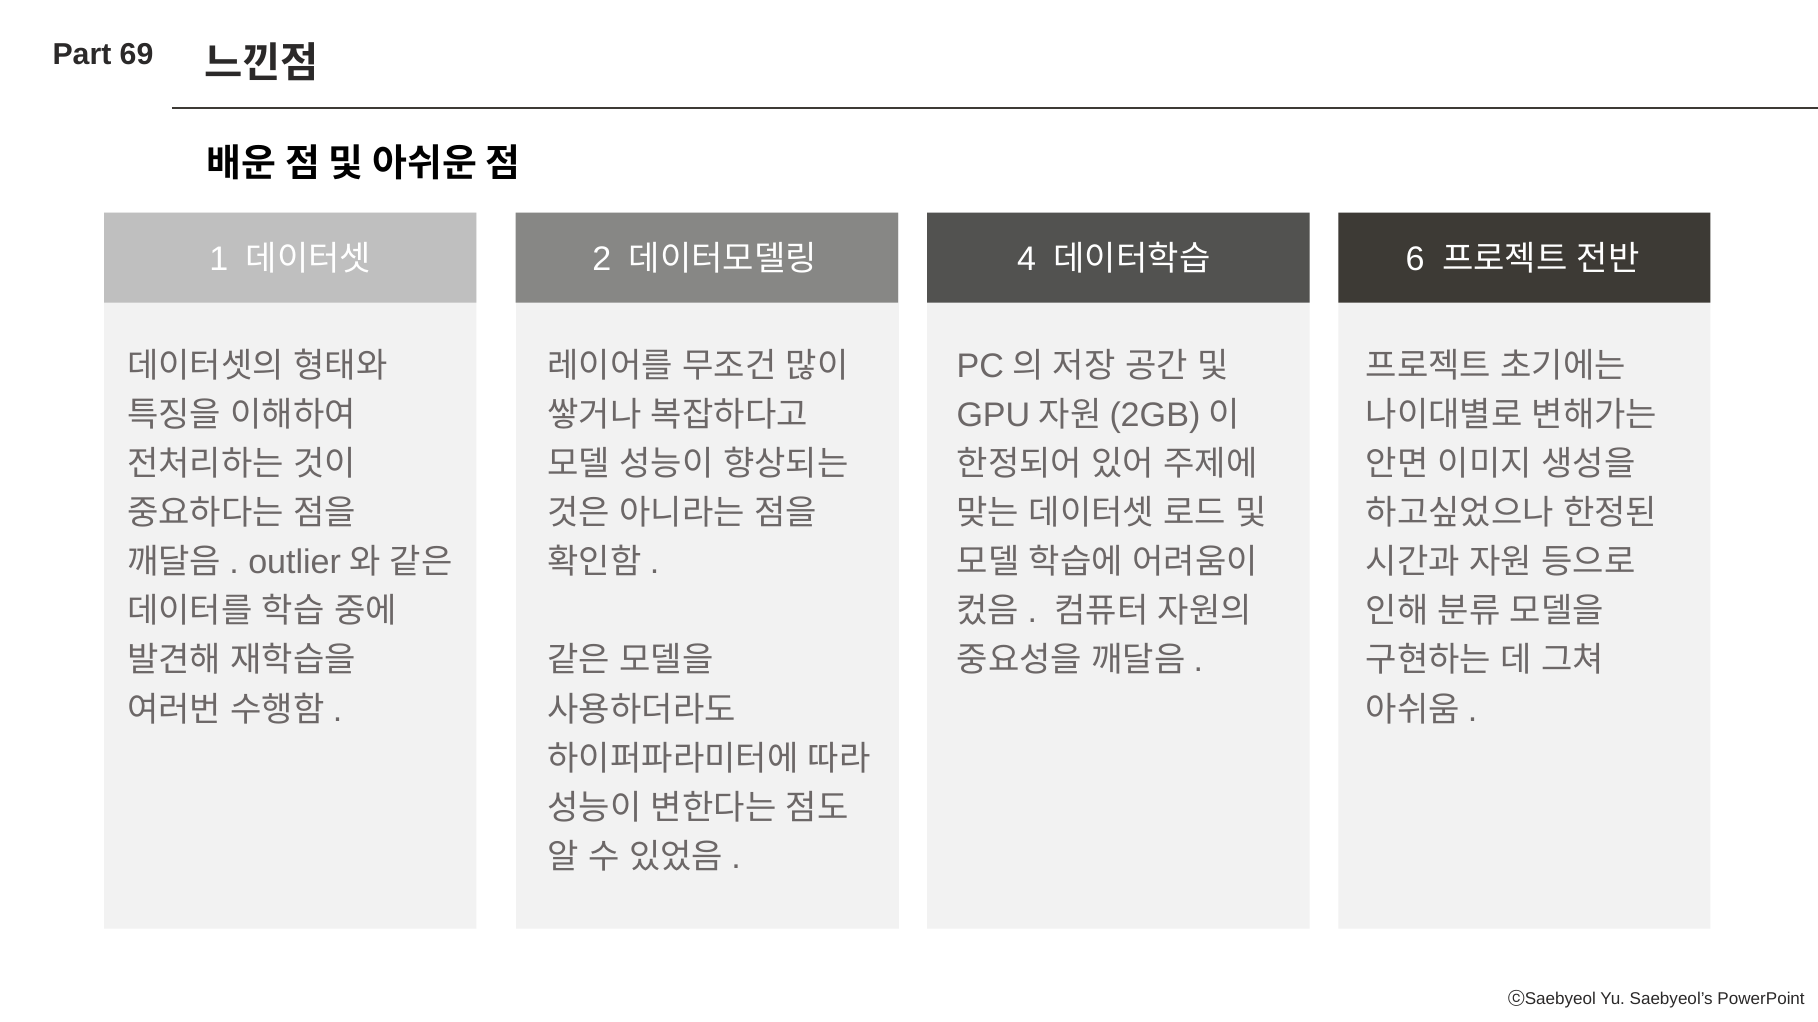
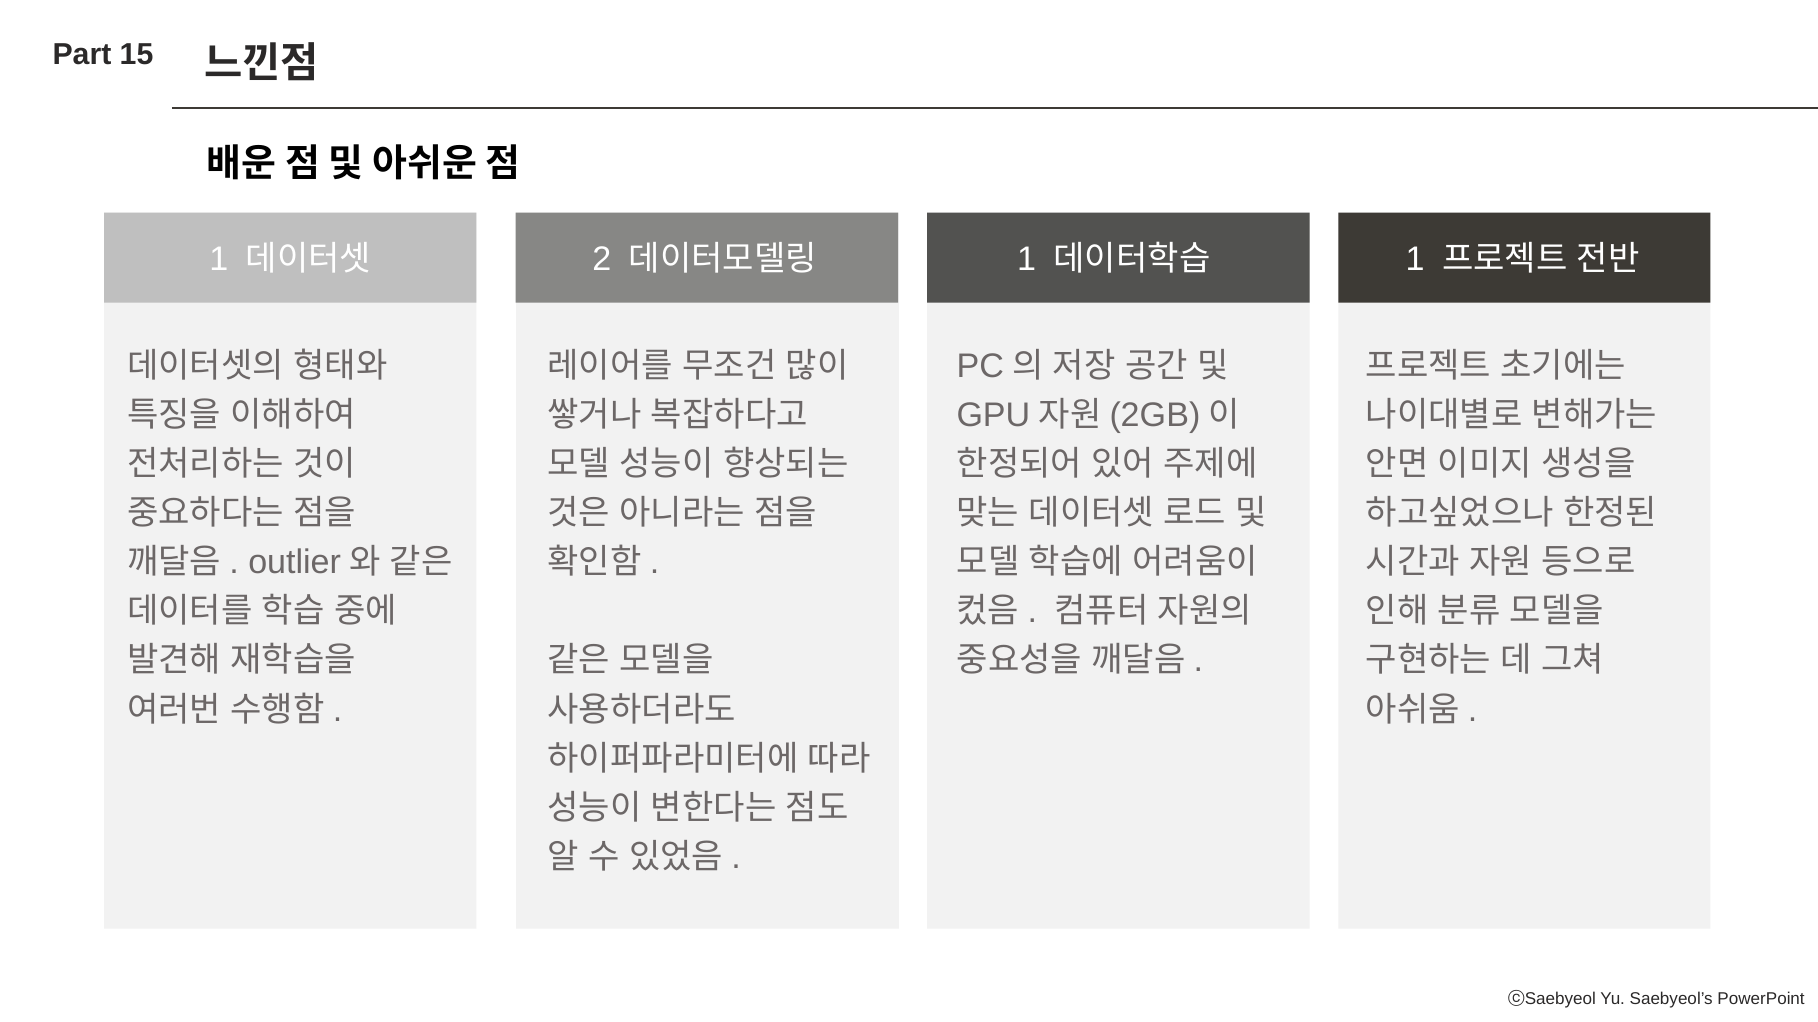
69: 69 -> 15 (137, 55)
4: 4 -> 1 (1027, 260)
6: 6 -> 1 (1415, 260)
